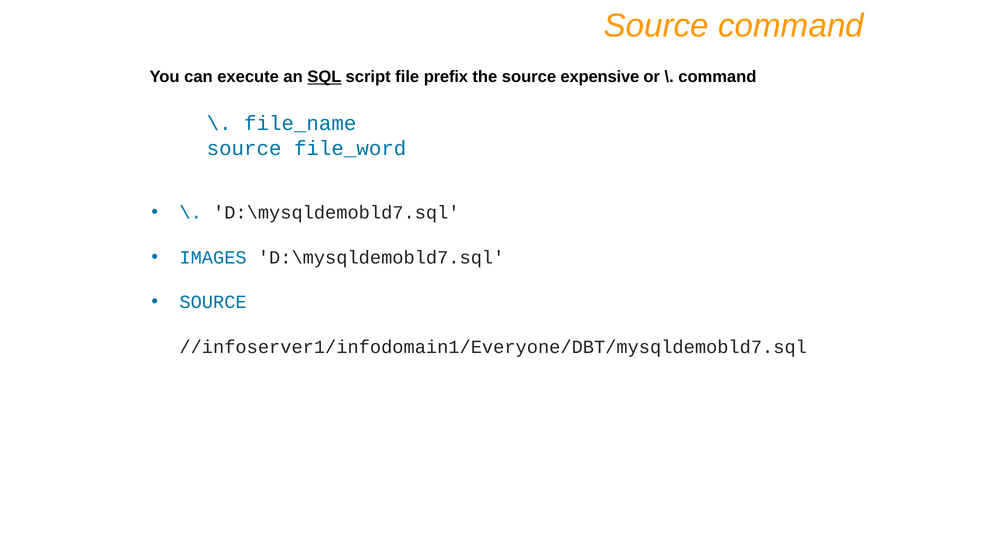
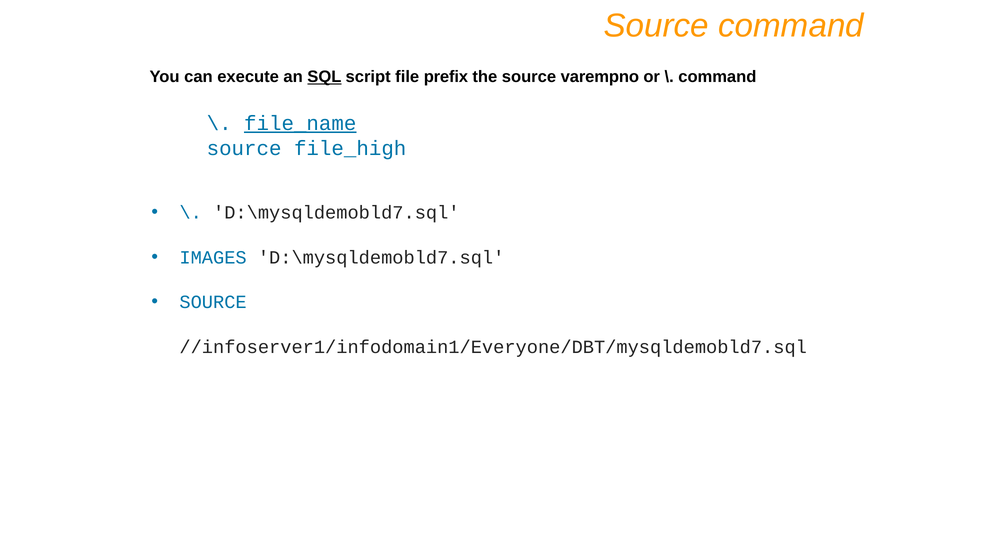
expensive: expensive -> varempno (600, 77)
file_name underline: none -> present (300, 123)
file_word: file_word -> file_high (350, 148)
